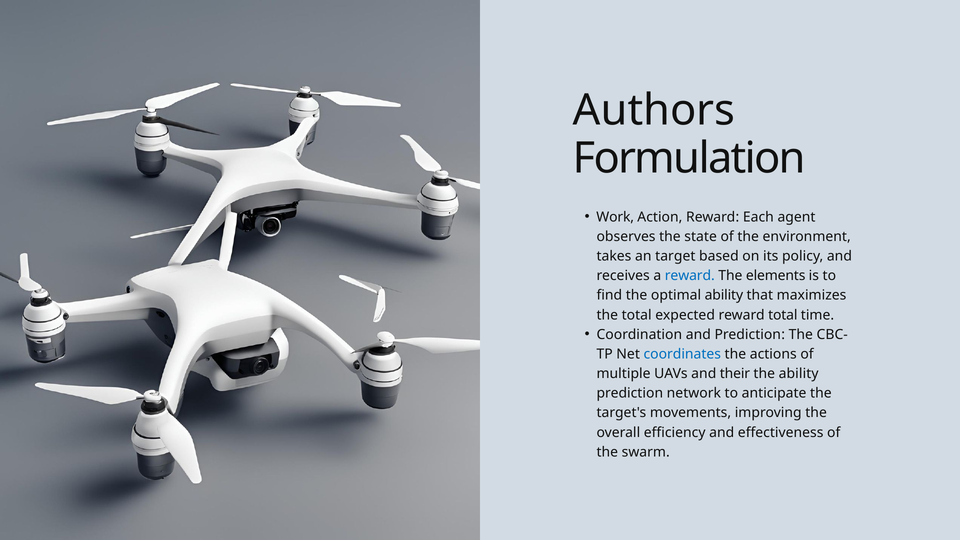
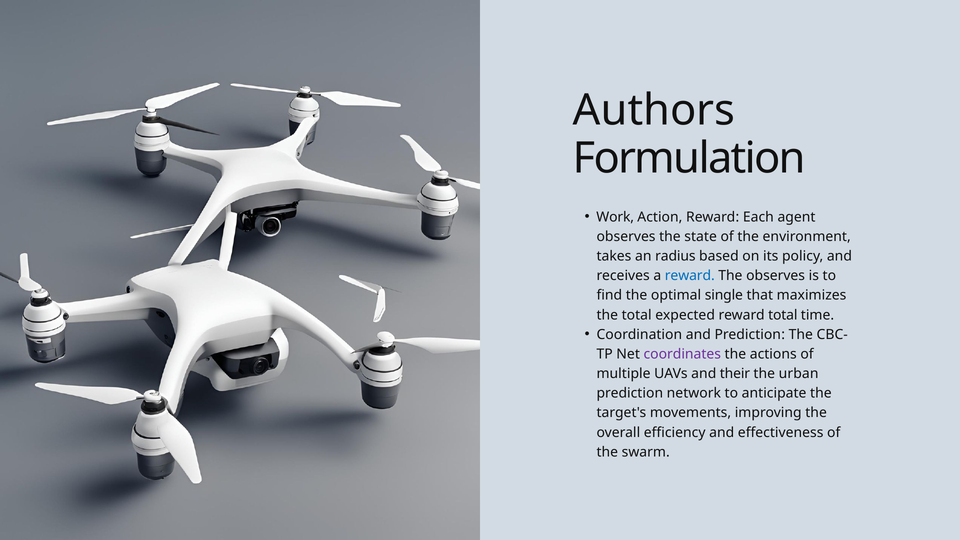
target: target -> radius (675, 256)
The elements: elements -> observes (776, 276)
optimal ability: ability -> single (724, 295)
coordinates colour: blue -> purple (682, 354)
the ability: ability -> urban (799, 374)
